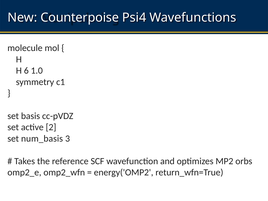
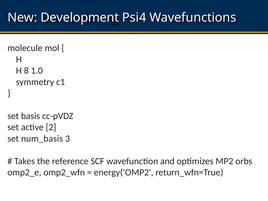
Counterpoise: Counterpoise -> Development (80, 18)
H 6: 6 -> 8 (26, 71)
